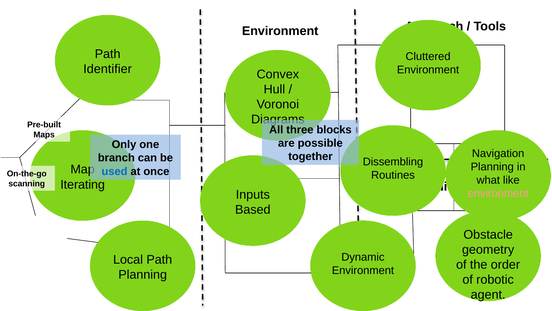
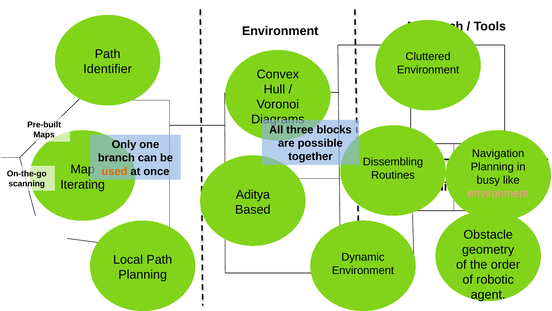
used colour: blue -> orange (115, 171)
what: what -> busy (488, 180)
Inputs: Inputs -> Aditya (253, 194)
